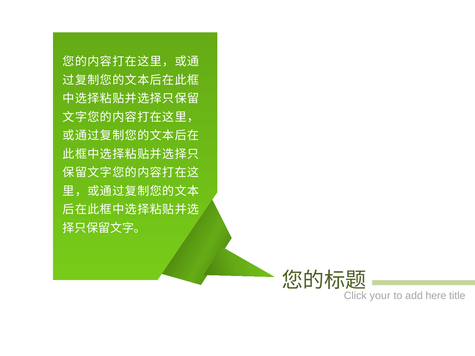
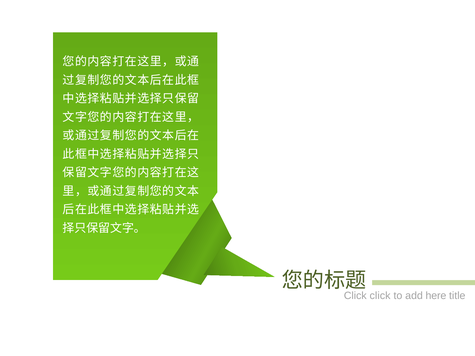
Click your: your -> click (380, 296)
